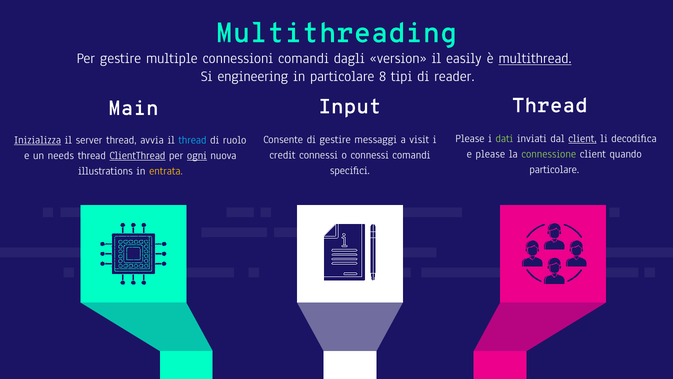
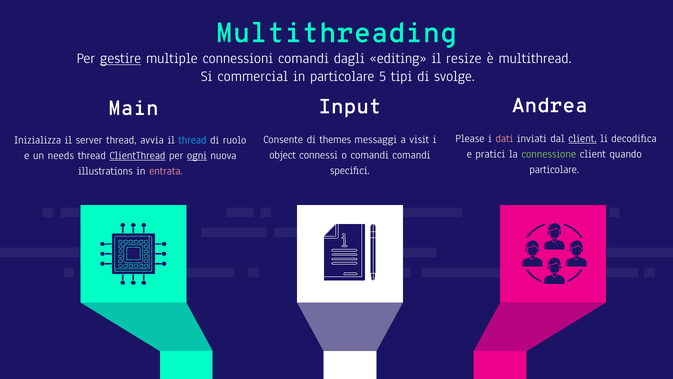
gestire underline: none -> present (121, 58)
version: version -> editing (398, 58)
easily: easily -> resize (464, 58)
multithread underline: present -> none (535, 58)
engineering: engineering -> commercial (253, 76)
8: 8 -> 5 (383, 76)
reader: reader -> svolge (454, 76)
Input Thread: Thread -> Andrea (550, 105)
dati colour: light green -> pink (504, 138)
di gestire: gestire -> themes (335, 139)
Inizializza underline: present -> none (38, 140)
e please: please -> pratici (490, 154)
credit: credit -> object (283, 155)
o connessi: connessi -> comandi (370, 155)
entrata colour: yellow -> pink (166, 171)
